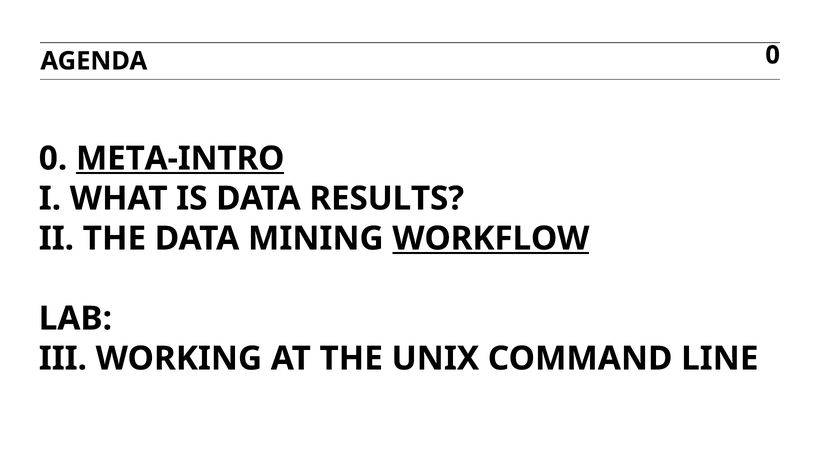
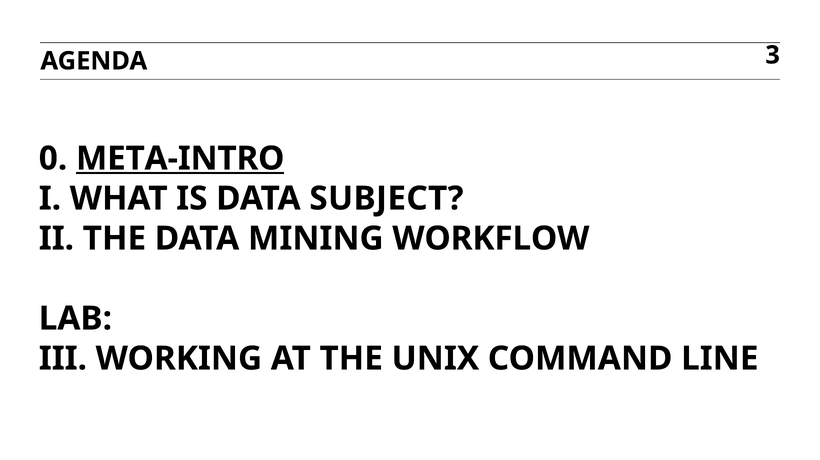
AGENDA 0: 0 -> 3 (773, 55)
RESULTS: RESULTS -> SUBJECT (386, 199)
WORKFLOW underline: present -> none (491, 239)
